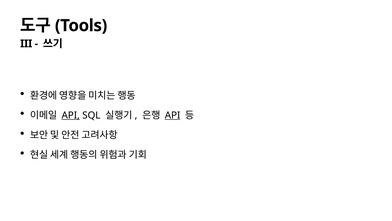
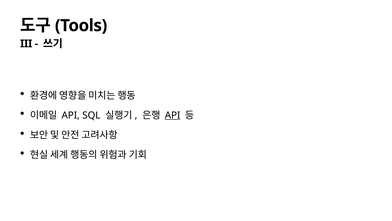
API underline: present -> none (71, 115)
